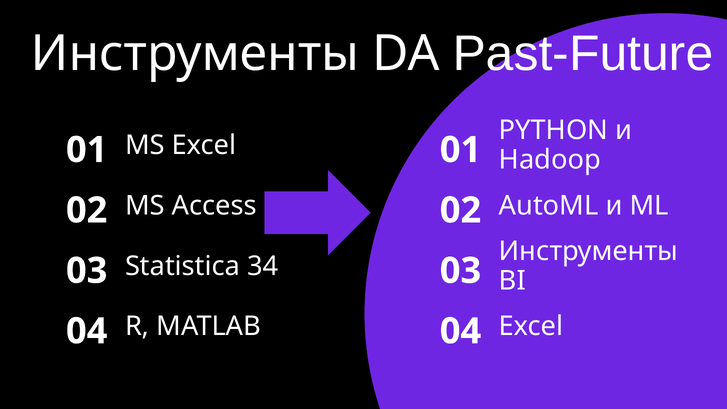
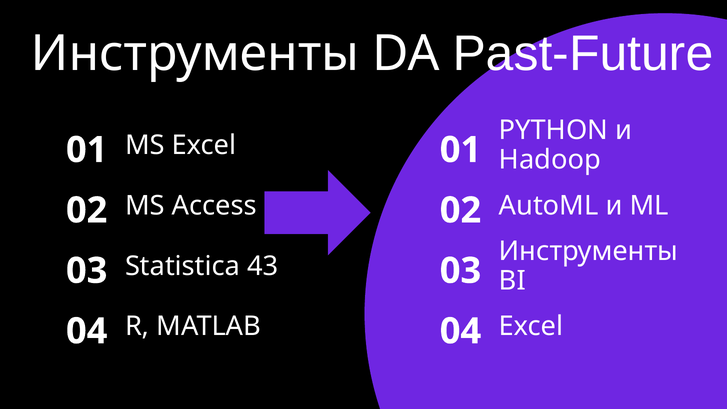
34: 34 -> 43 (263, 266)
